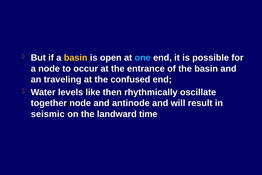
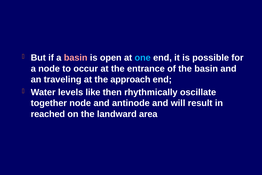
basin colour: yellow -> pink (76, 58)
confused: confused -> approach (130, 79)
seismic: seismic -> reached (48, 114)
time: time -> area (148, 114)
